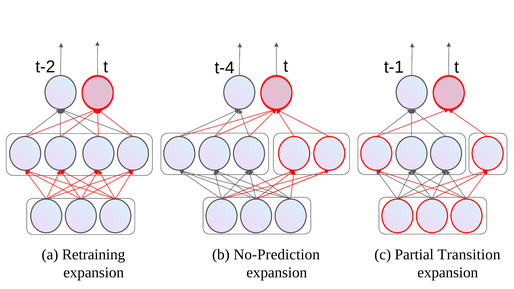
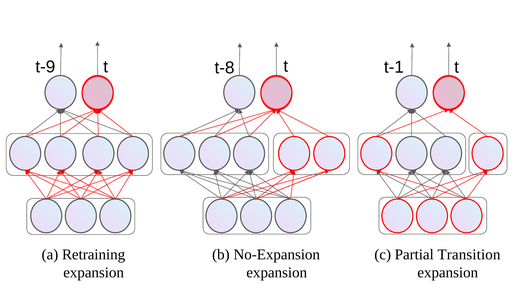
t-2: t-2 -> t-9 (45, 67)
t-4: t-4 -> t-8 (225, 68)
No-Prediction: No-Prediction -> No-Expansion (277, 255)
